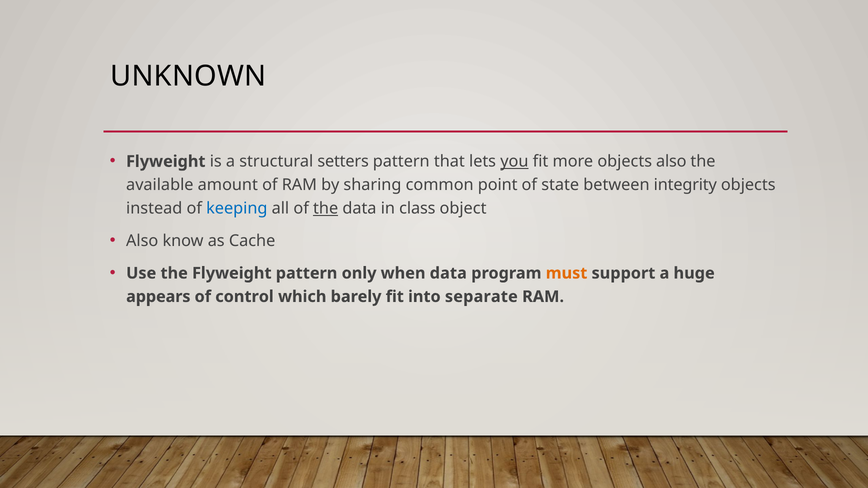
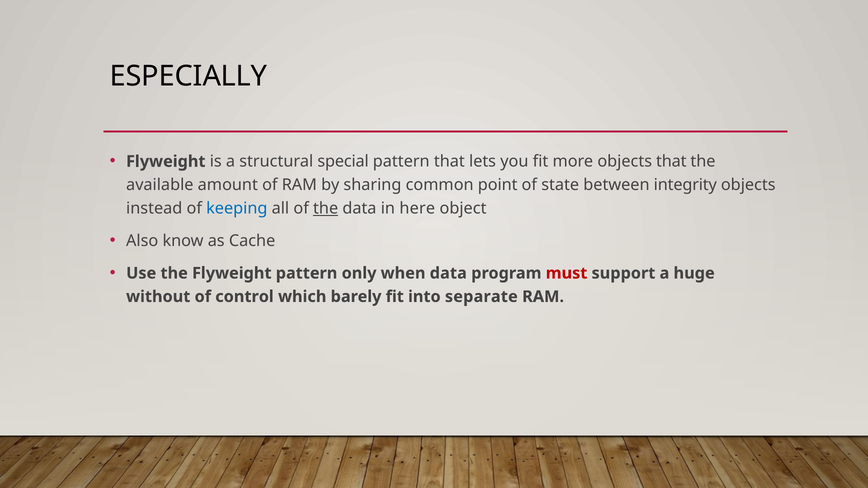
UNKNOWN: UNKNOWN -> ESPECIALLY (189, 76)
setters: setters -> special (343, 162)
you underline: present -> none (514, 162)
objects also: also -> that (671, 162)
class: class -> here (417, 208)
must colour: orange -> red (567, 273)
appears: appears -> without (158, 297)
